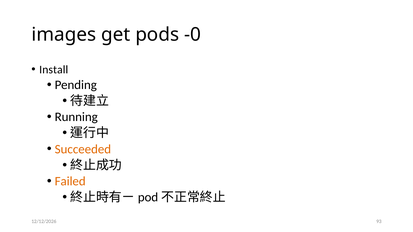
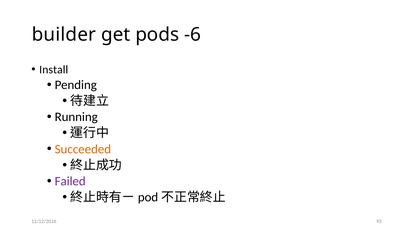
images: images -> builder (64, 35)
-0: -0 -> -6 (193, 35)
Failed colour: orange -> purple (70, 181)
